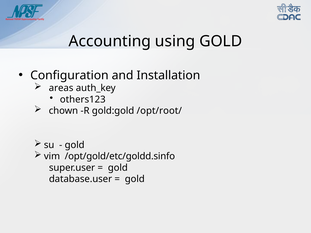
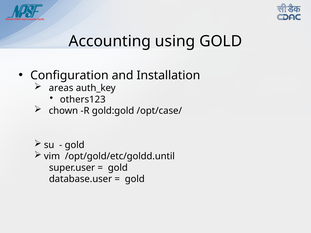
/opt/root/: /opt/root/ -> /opt/case/ (159, 111)
/opt/gold/etc/goldd.sinfo: /opt/gold/etc/goldd.sinfo -> /opt/gold/etc/goldd.until (120, 157)
